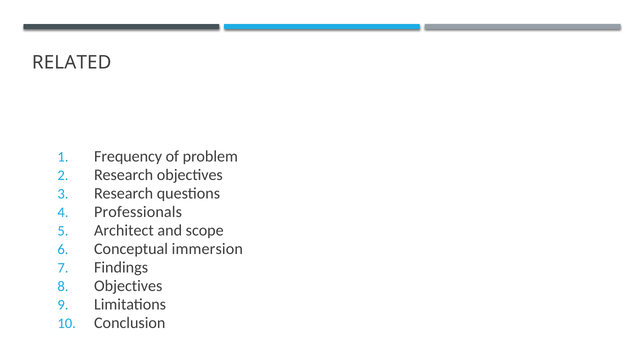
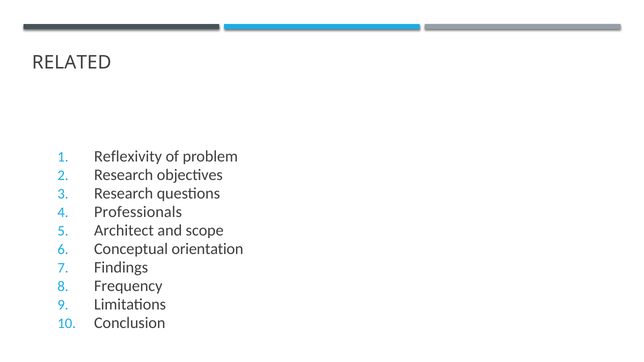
Frequency: Frequency -> Reflexivity (128, 156)
immersion: immersion -> orientation (207, 249)
Objectives: Objectives -> Frequency (128, 286)
